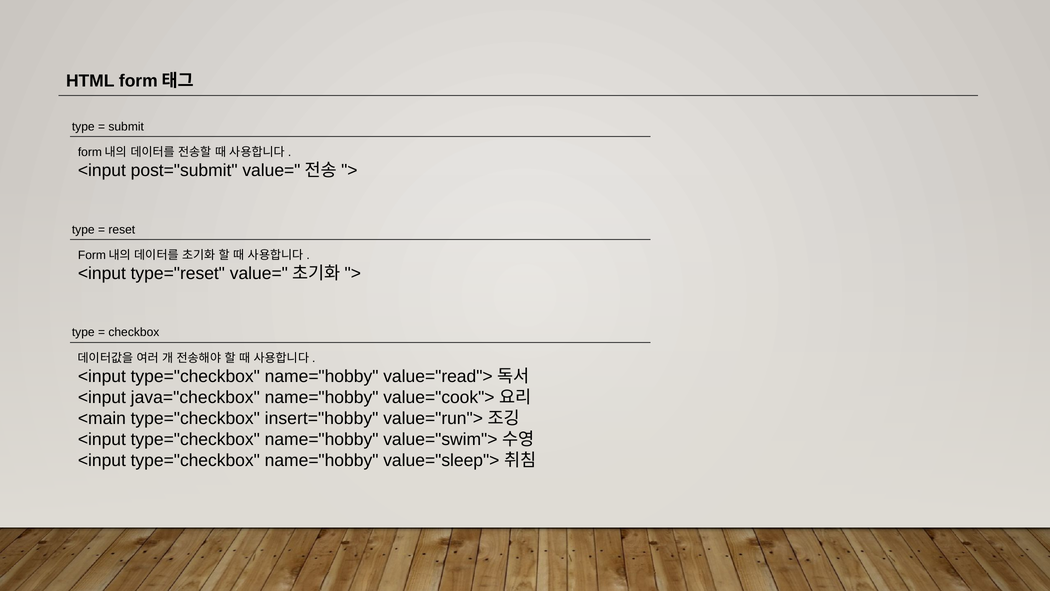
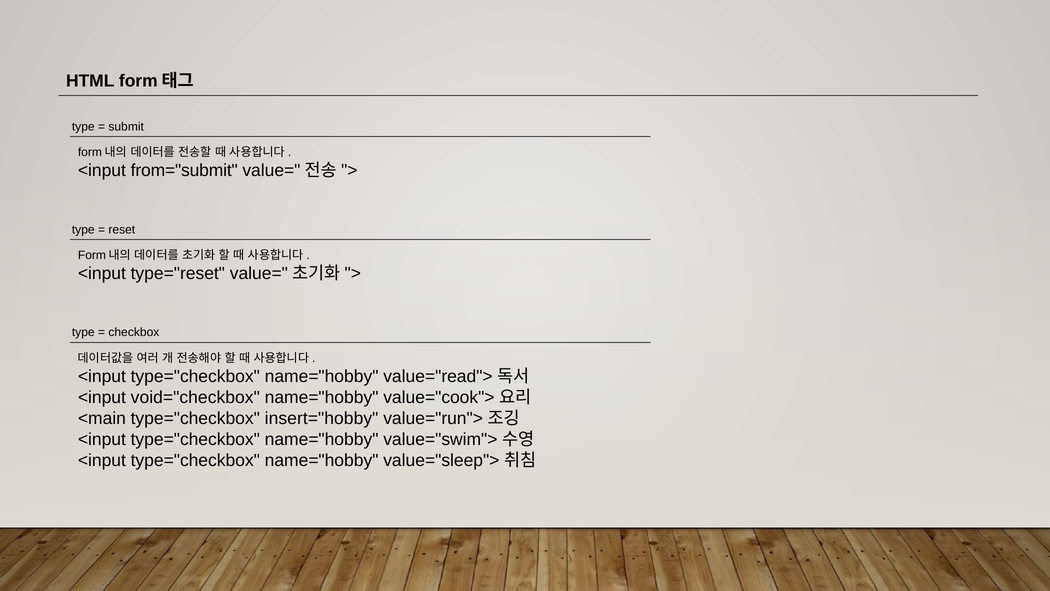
post="submit: post="submit -> from="submit (184, 170)
java="checkbox: java="checkbox -> void="checkbox (195, 397)
